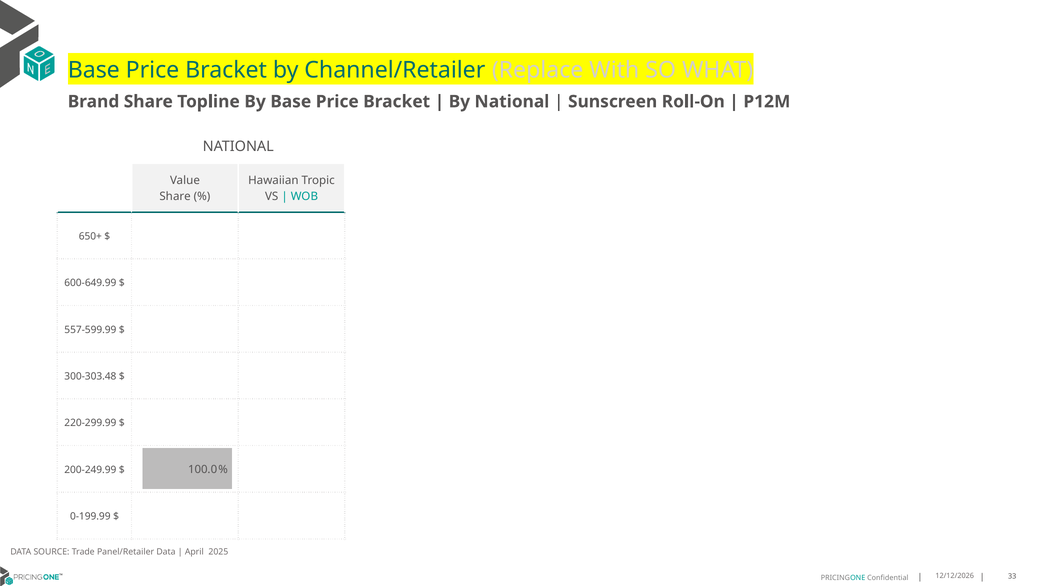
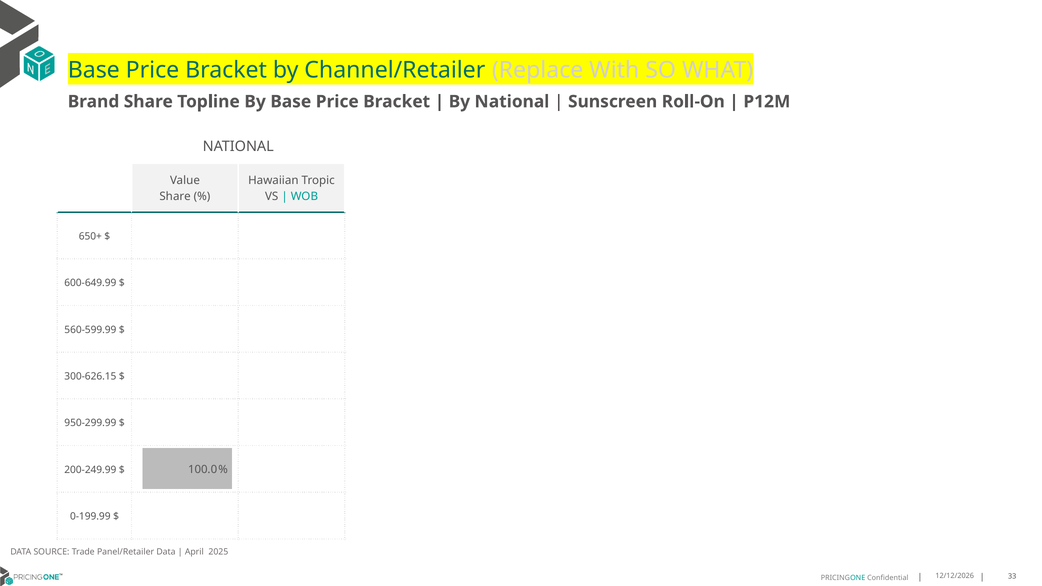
557-599.99: 557-599.99 -> 560-599.99 (90, 330)
300-303.48: 300-303.48 -> 300-626.15 (90, 377)
220-299.99: 220-299.99 -> 950-299.99 (90, 423)
